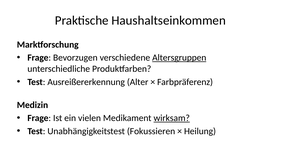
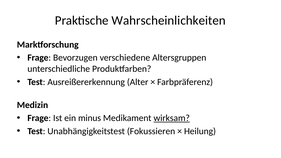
Haushaltseinkommen: Haushaltseinkommen -> Wahrscheinlichkeiten (169, 20)
Altersgruppen underline: present -> none (179, 58)
vielen: vielen -> minus (90, 118)
